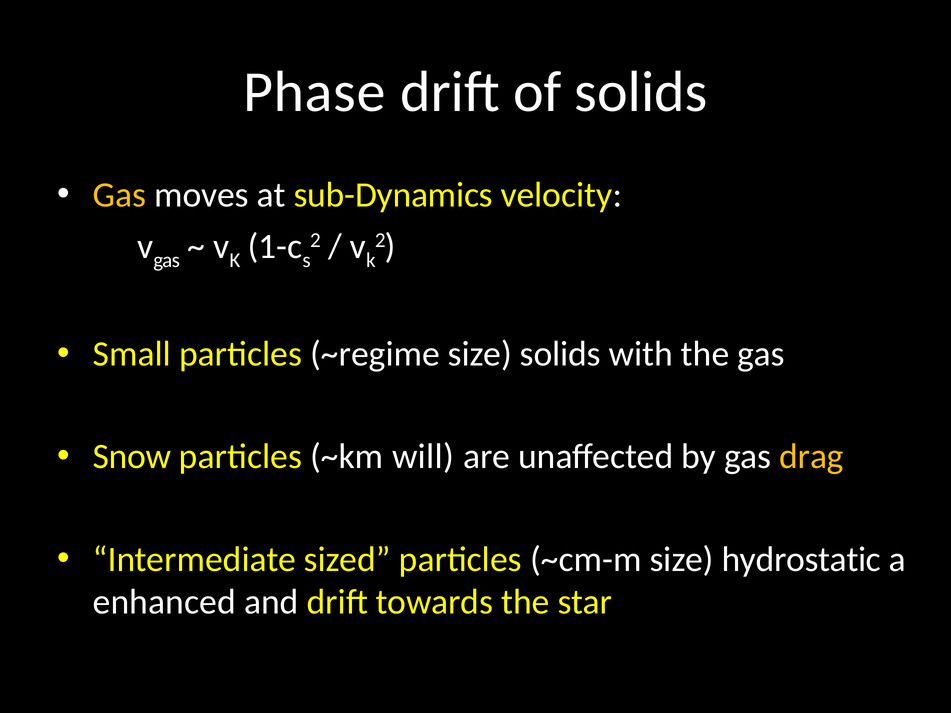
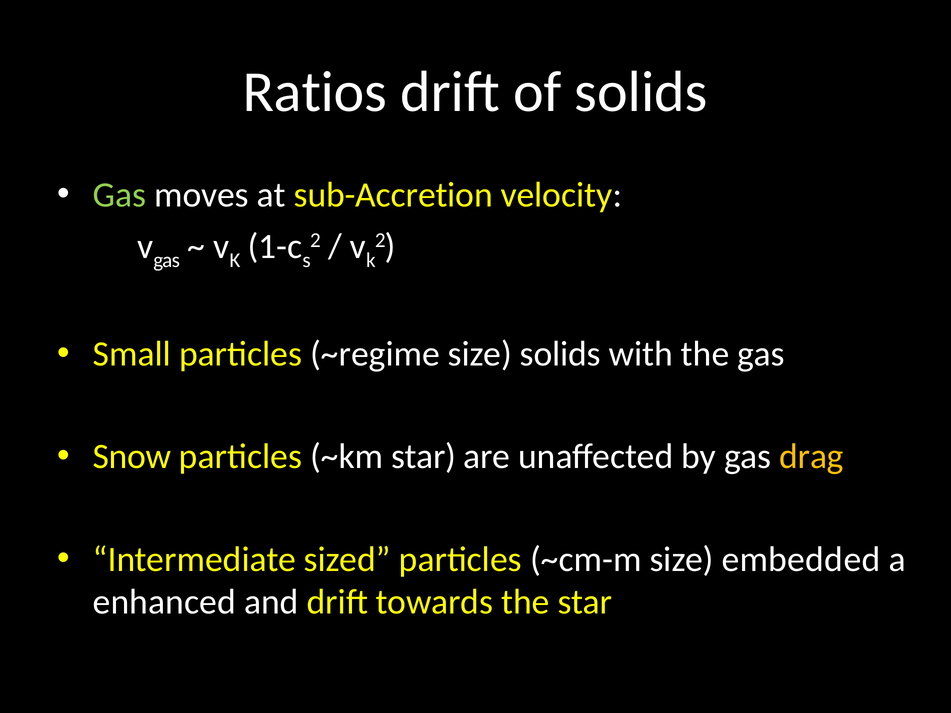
Phase: Phase -> Ratios (315, 92)
Gas colour: yellow -> light green (119, 195)
sub-Dynamics: sub-Dynamics -> sub-Accretion (393, 195)
~km will: will -> star (424, 457)
hydrostatic: hydrostatic -> embedded (801, 559)
